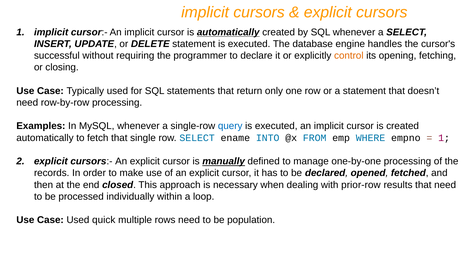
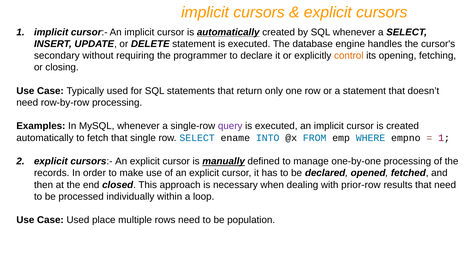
successful: successful -> secondary (57, 56)
query colour: blue -> purple (230, 126)
quick: quick -> place (104, 220)
